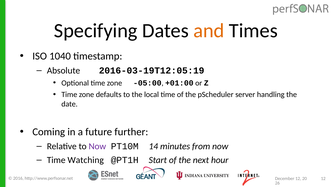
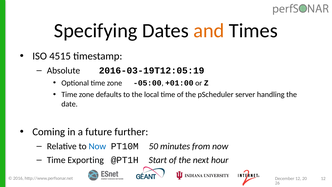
1040: 1040 -> 4515 (60, 56)
Now colour: purple -> blue (97, 146)
14: 14 -> 50 (153, 146)
Watching: Watching -> Exporting (86, 160)
